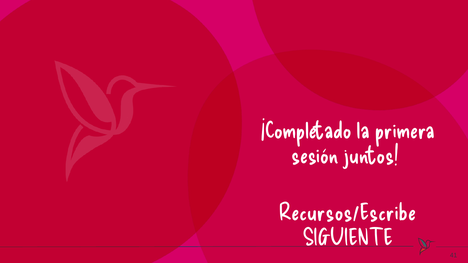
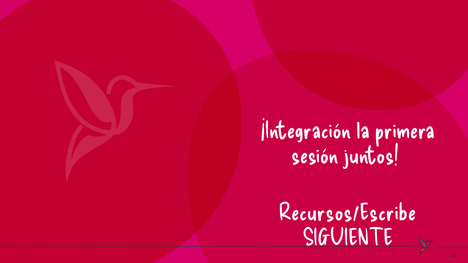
¡Completado: ¡Completado -> ¡Integración (306, 131)
